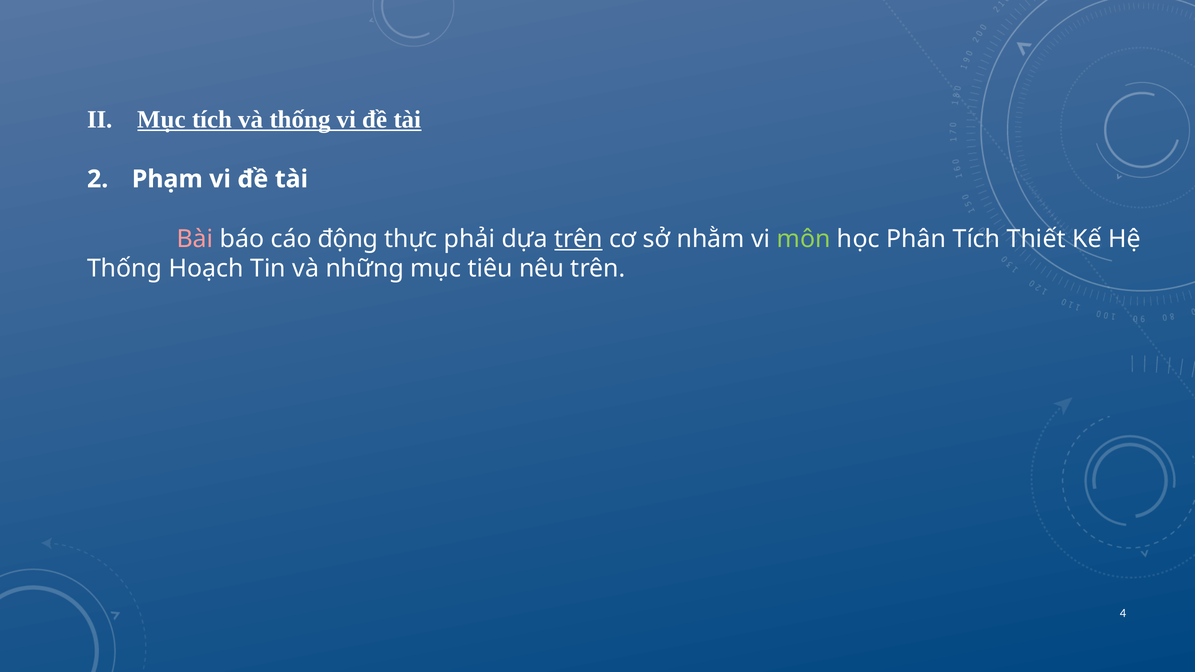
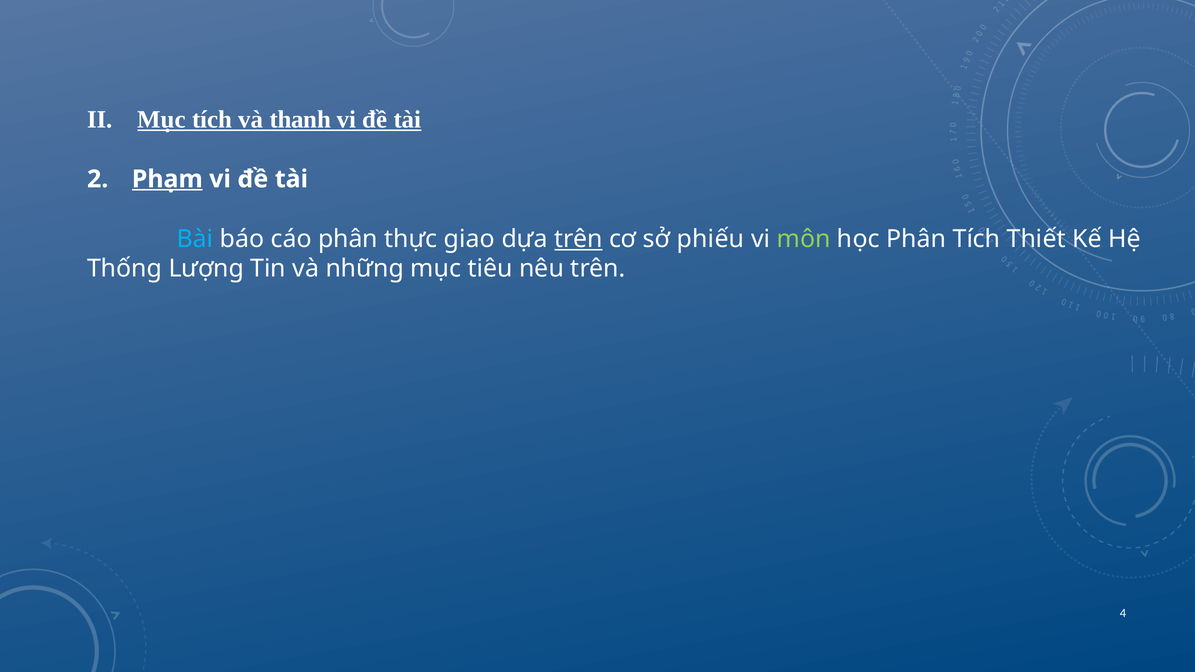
và thống: thống -> thanh (300, 119)
Phạm underline: none -> present (167, 179)
Bài colour: pink -> light blue (195, 239)
cáo động: động -> phân (348, 239)
phải: phải -> giao (469, 239)
nhằm: nhằm -> phiếu (711, 239)
Hoạch: Hoạch -> Lượng (206, 269)
